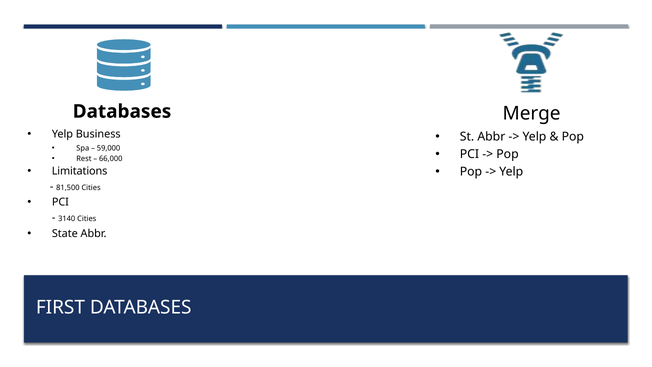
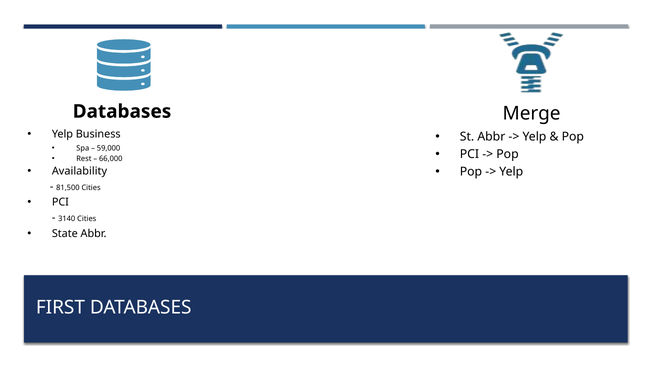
Limitations: Limitations -> Availability (79, 171)
